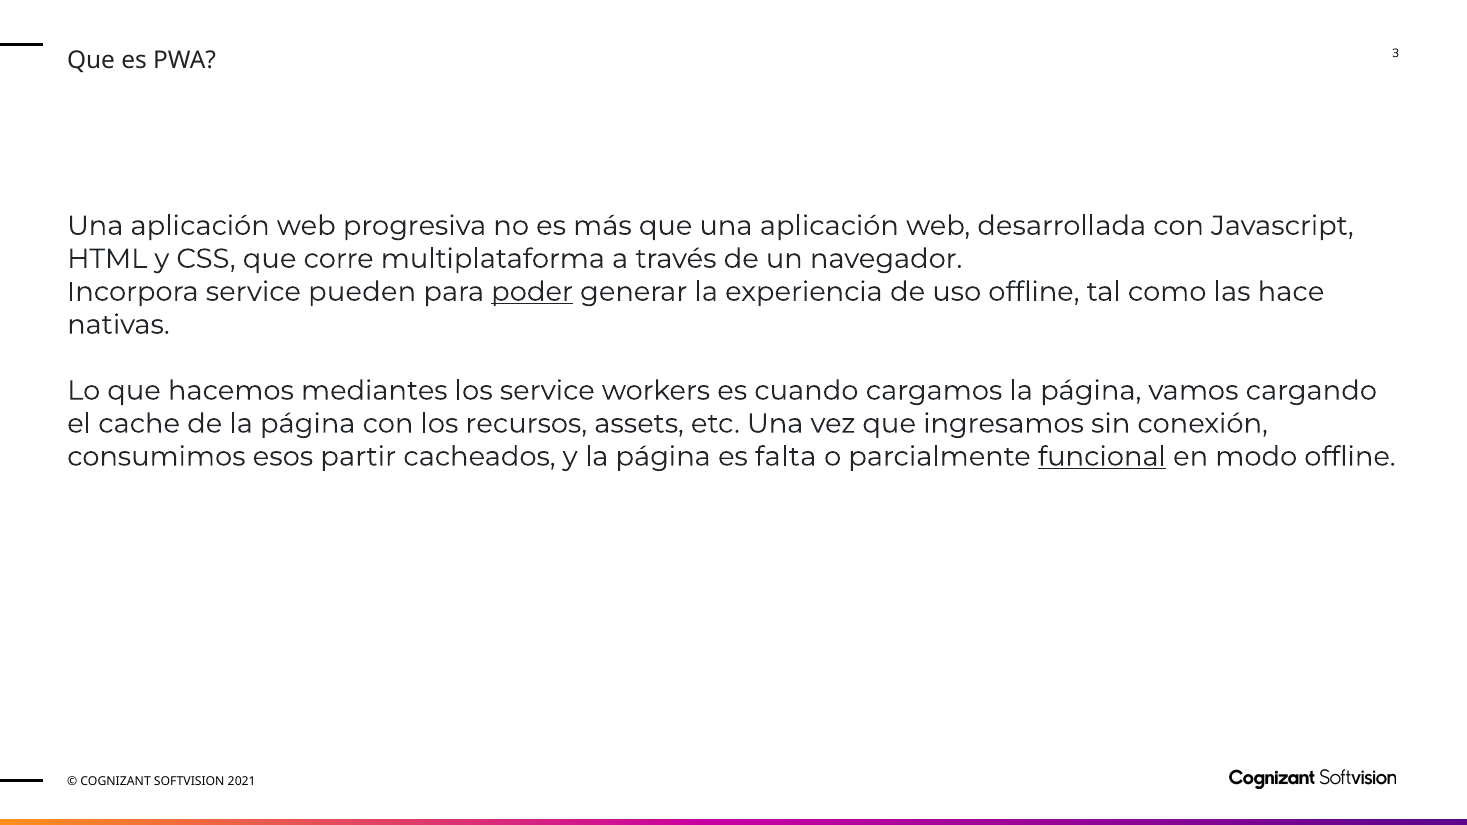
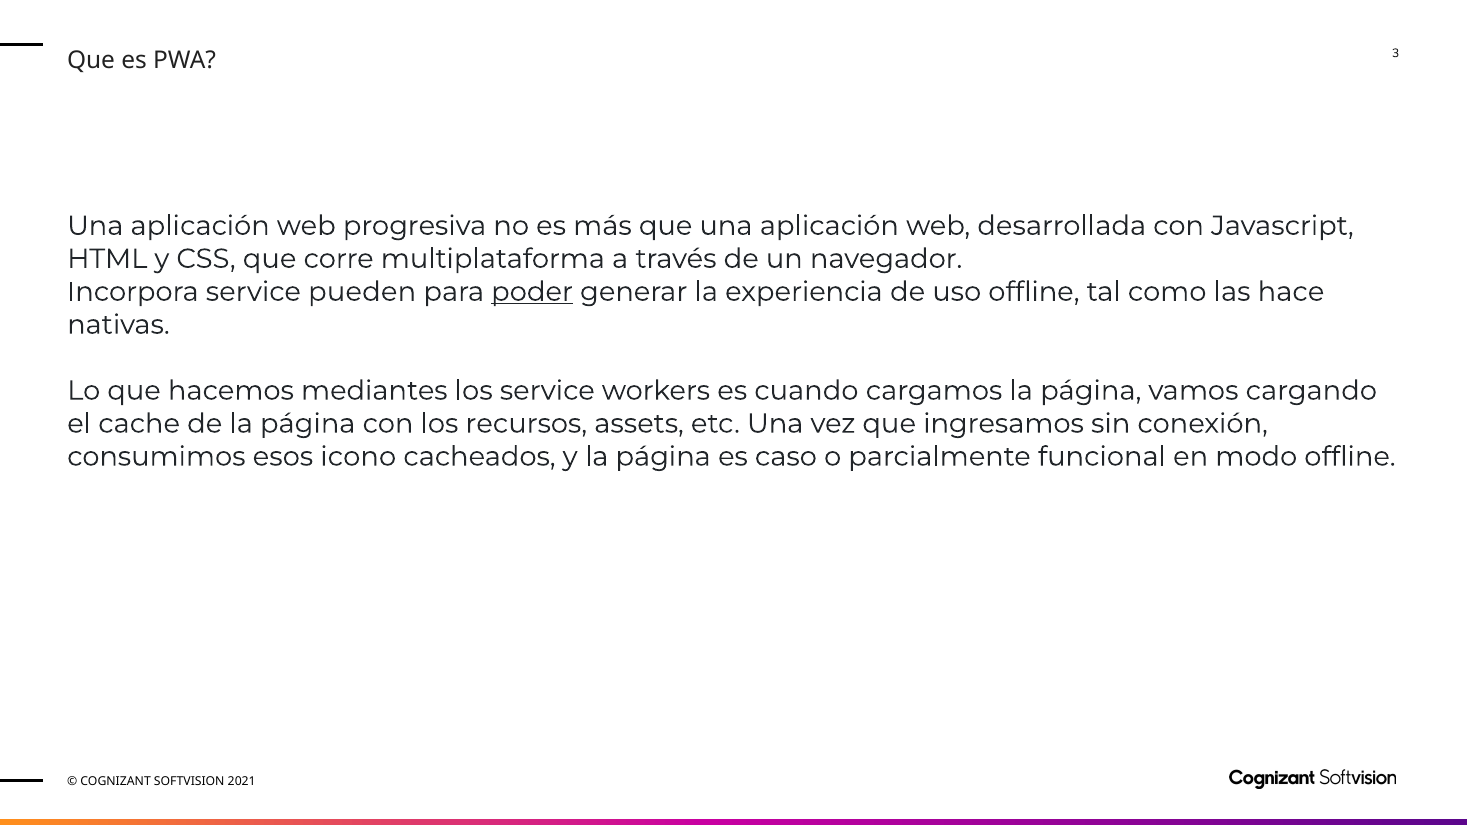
partir: partir -> icono (358, 457)
falta: falta -> caso (786, 457)
funcional underline: present -> none (1102, 457)
